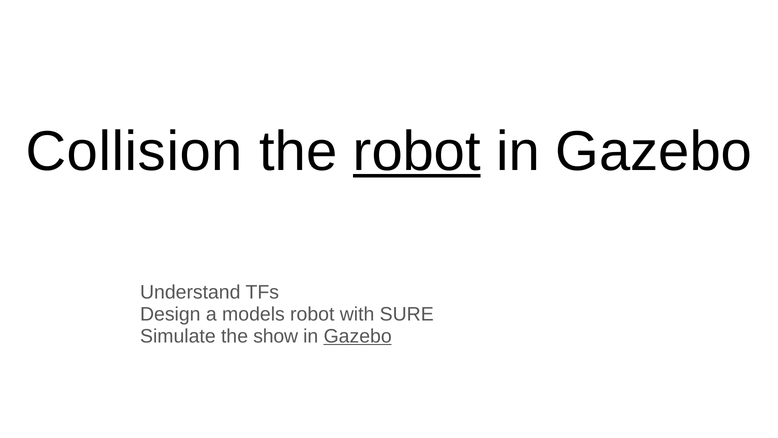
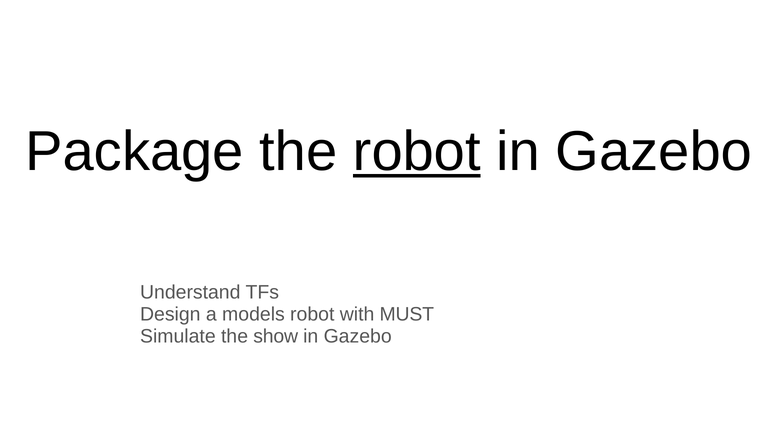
Collision: Collision -> Package (135, 152)
SURE: SURE -> MUST (407, 314)
Gazebo underline: present -> none (358, 336)
